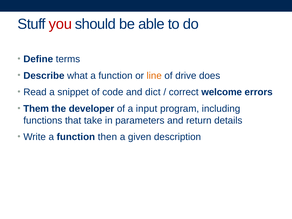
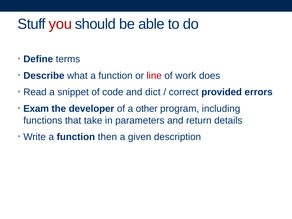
line colour: orange -> red (154, 76)
drive: drive -> work (186, 76)
welcome: welcome -> provided (222, 92)
Them: Them -> Exam (36, 109)
input: input -> other (147, 109)
